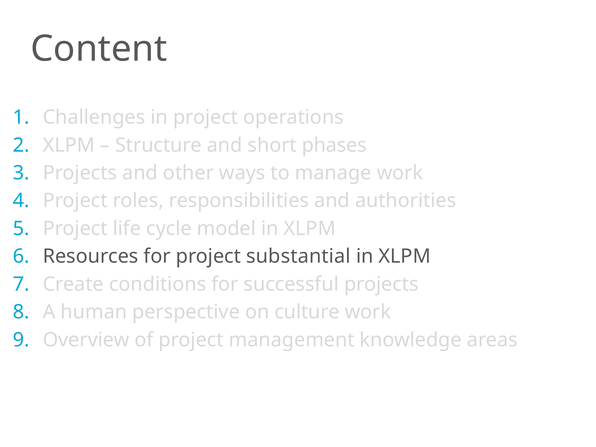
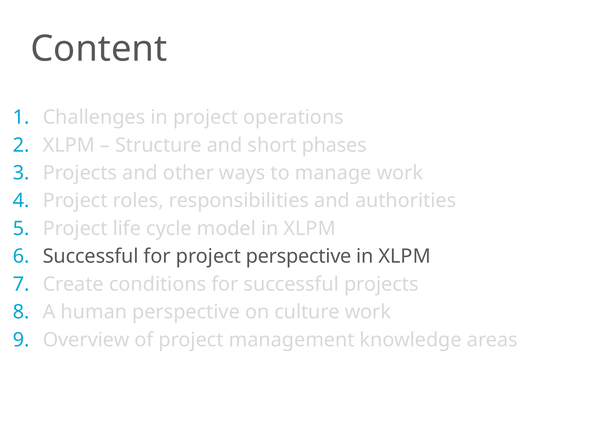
Resources: Resources -> Successful (91, 256)
project substantial: substantial -> perspective (299, 256)
